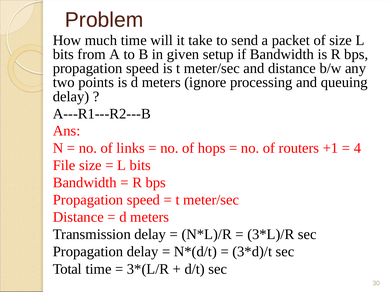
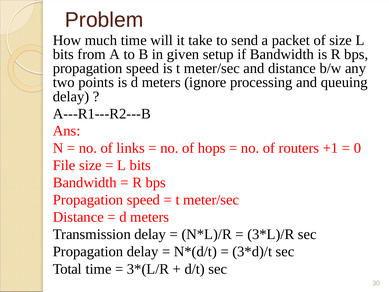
4: 4 -> 0 (357, 148)
